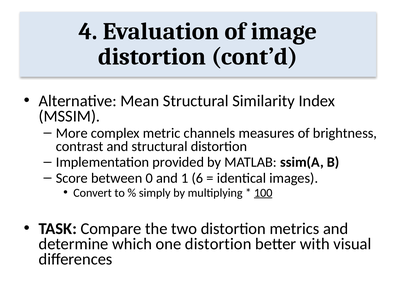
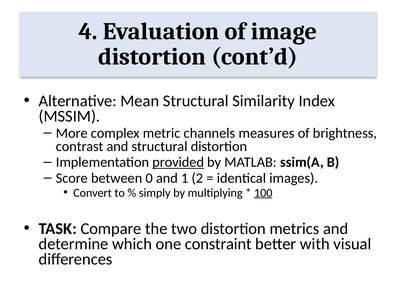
provided underline: none -> present (178, 162)
6: 6 -> 2 (197, 178)
one distortion: distortion -> constraint (218, 244)
